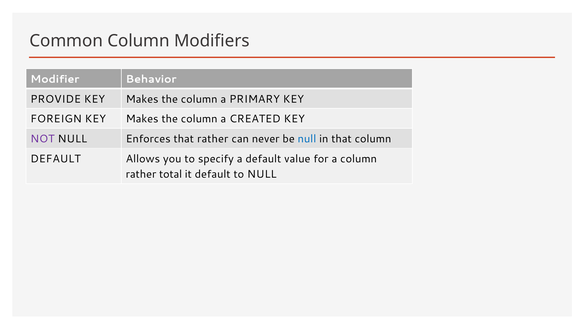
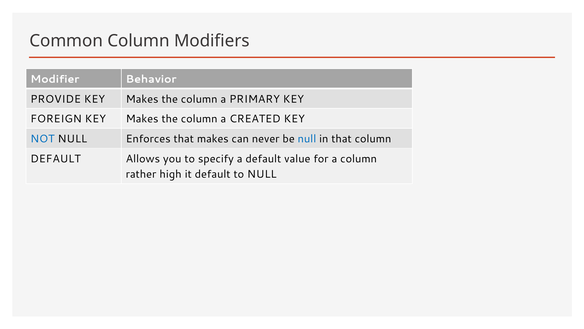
NOT colour: purple -> blue (42, 139)
that rather: rather -> makes (213, 139)
total: total -> high (171, 174)
